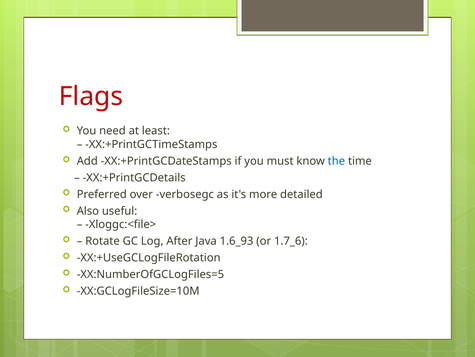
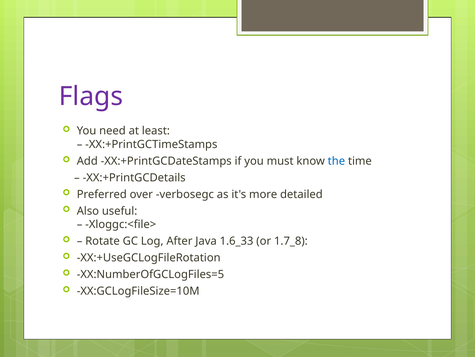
Flags colour: red -> purple (91, 96)
1.6_93: 1.6_93 -> 1.6_33 (237, 241)
1.7_6: 1.7_6 -> 1.7_8 (291, 241)
